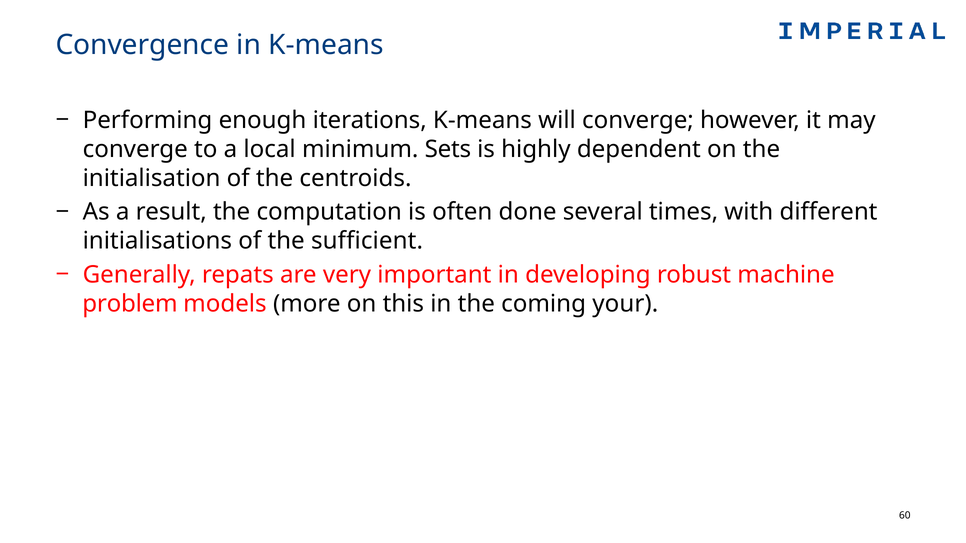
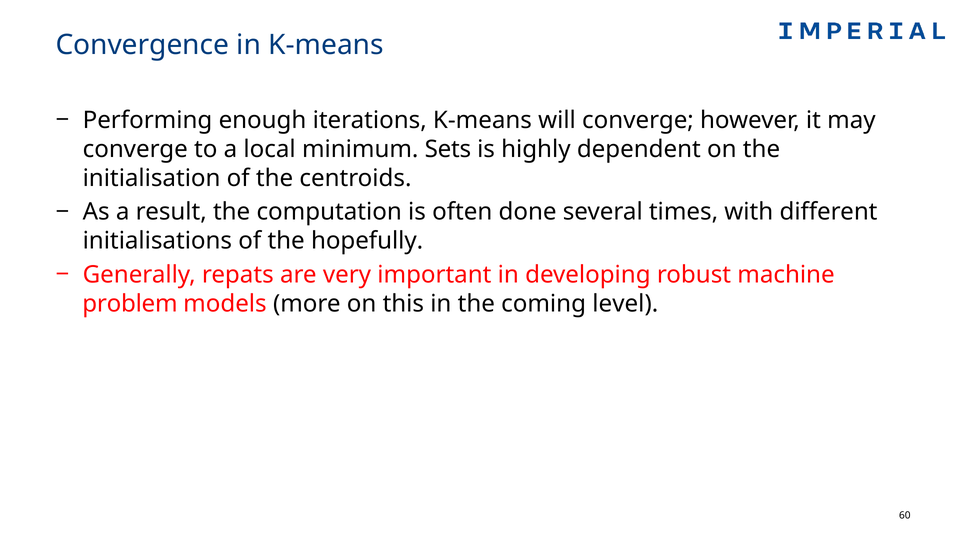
sufficient: sufficient -> hopefully (367, 241)
your: your -> level (625, 304)
